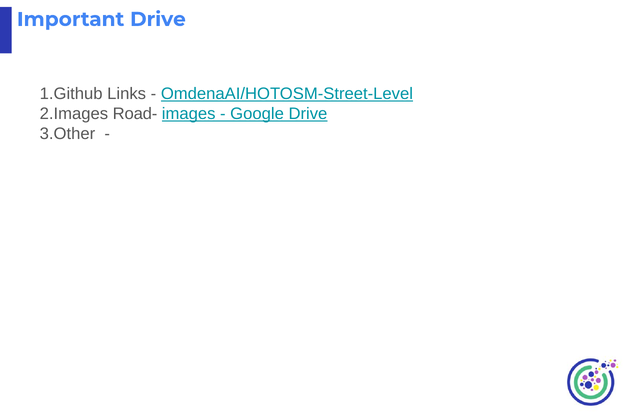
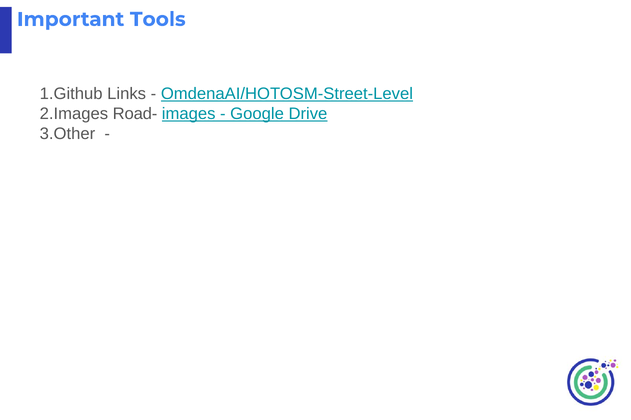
Important Drive: Drive -> Tools (158, 19)
